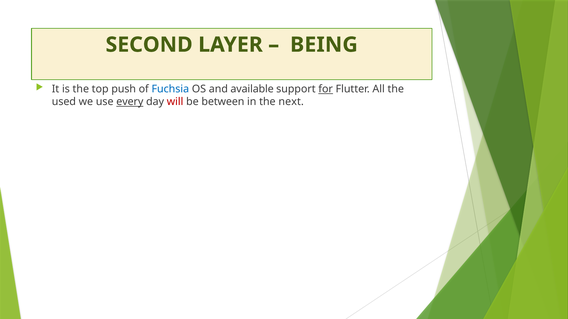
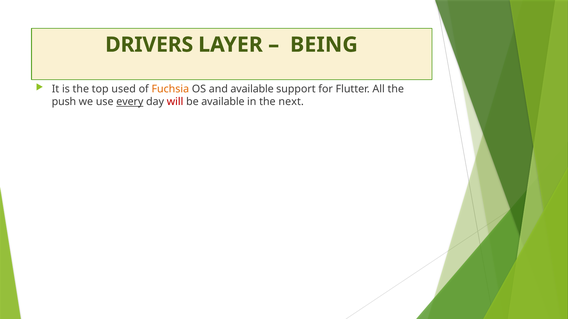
SECOND: SECOND -> DRIVERS (149, 45)
push: push -> used (124, 89)
Fuchsia colour: blue -> orange (170, 89)
for underline: present -> none (326, 89)
used: used -> push (64, 102)
be between: between -> available (223, 102)
